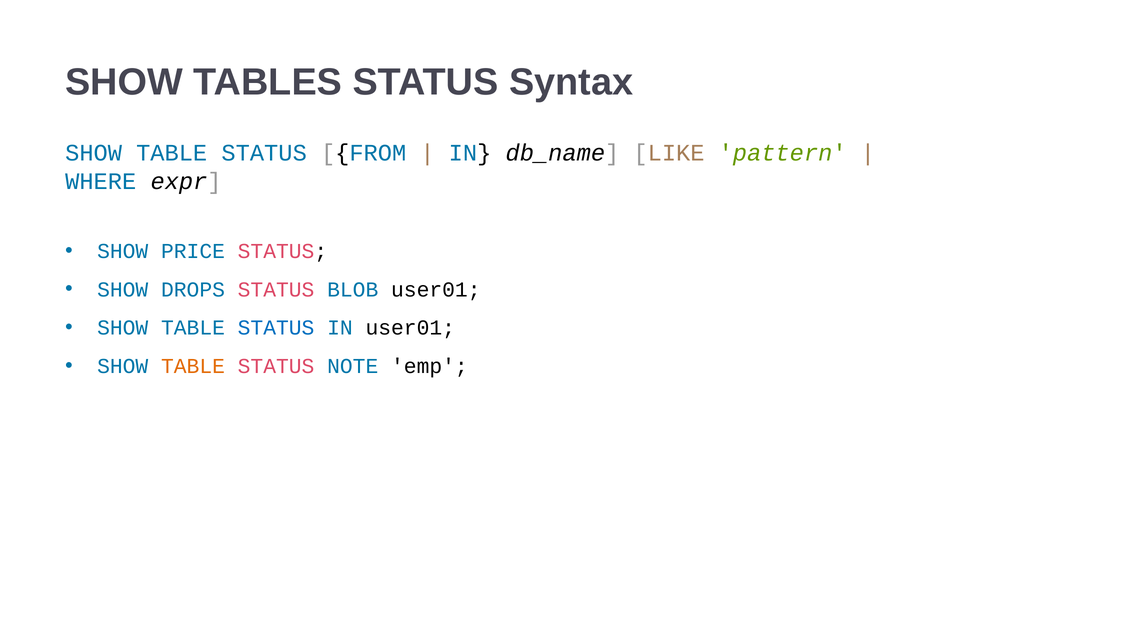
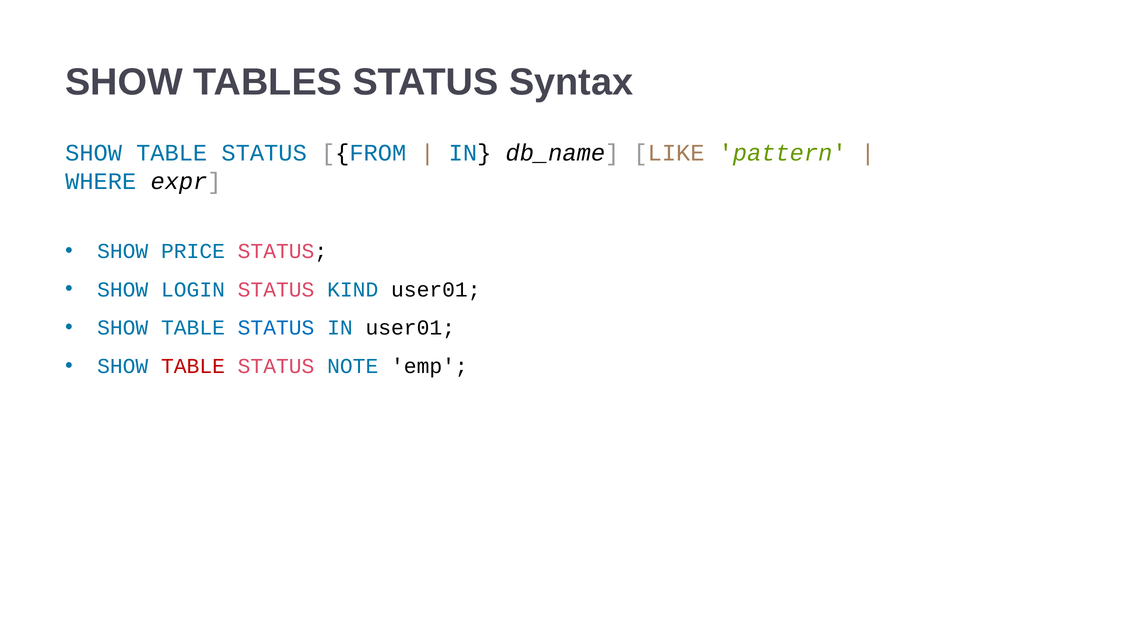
DROPS: DROPS -> LOGIN (193, 289)
BLOB: BLOB -> KIND (353, 289)
TABLE colour: orange -> red (193, 366)
